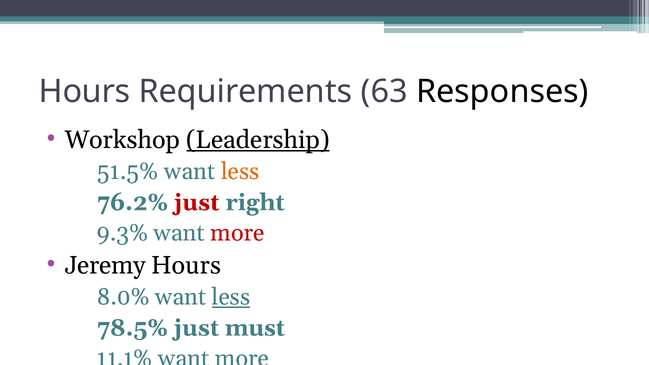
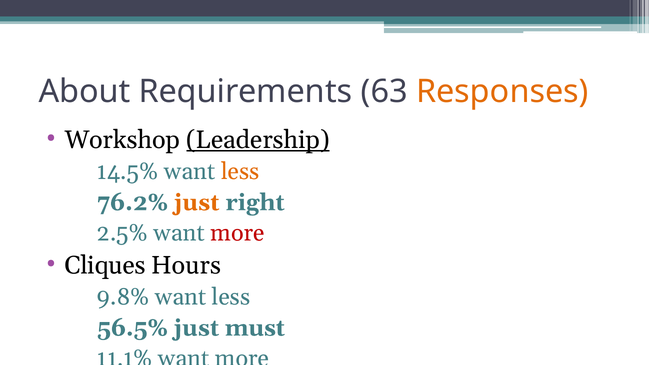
Hours: Hours -> About (85, 91)
Responses colour: black -> orange (502, 91)
51.5%: 51.5% -> 14.5% (128, 172)
just colour: red -> orange (197, 203)
9.3%: 9.3% -> 2.5% (122, 233)
Jeremy: Jeremy -> Cliques (105, 265)
8.0%: 8.0% -> 9.8% (123, 297)
less underline: present -> none (231, 297)
78.5%: 78.5% -> 56.5% (132, 328)
